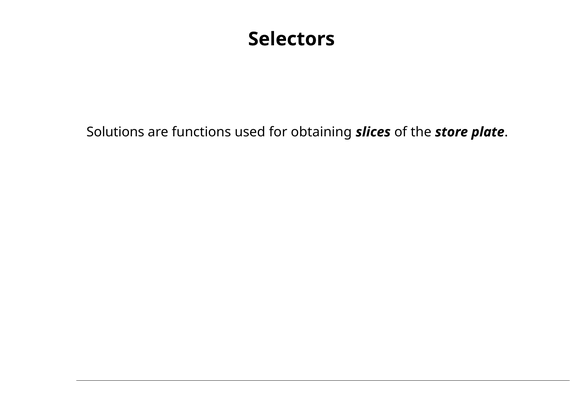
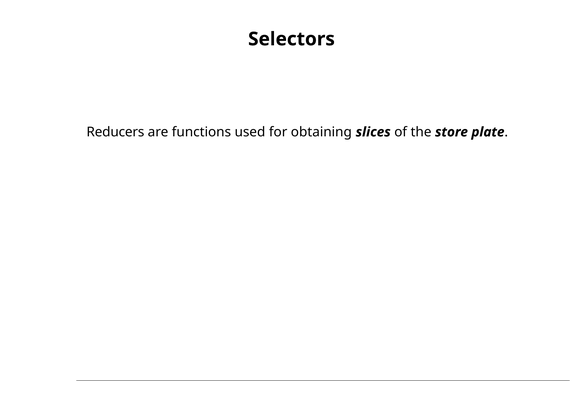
Solutions: Solutions -> Reducers (115, 132)
